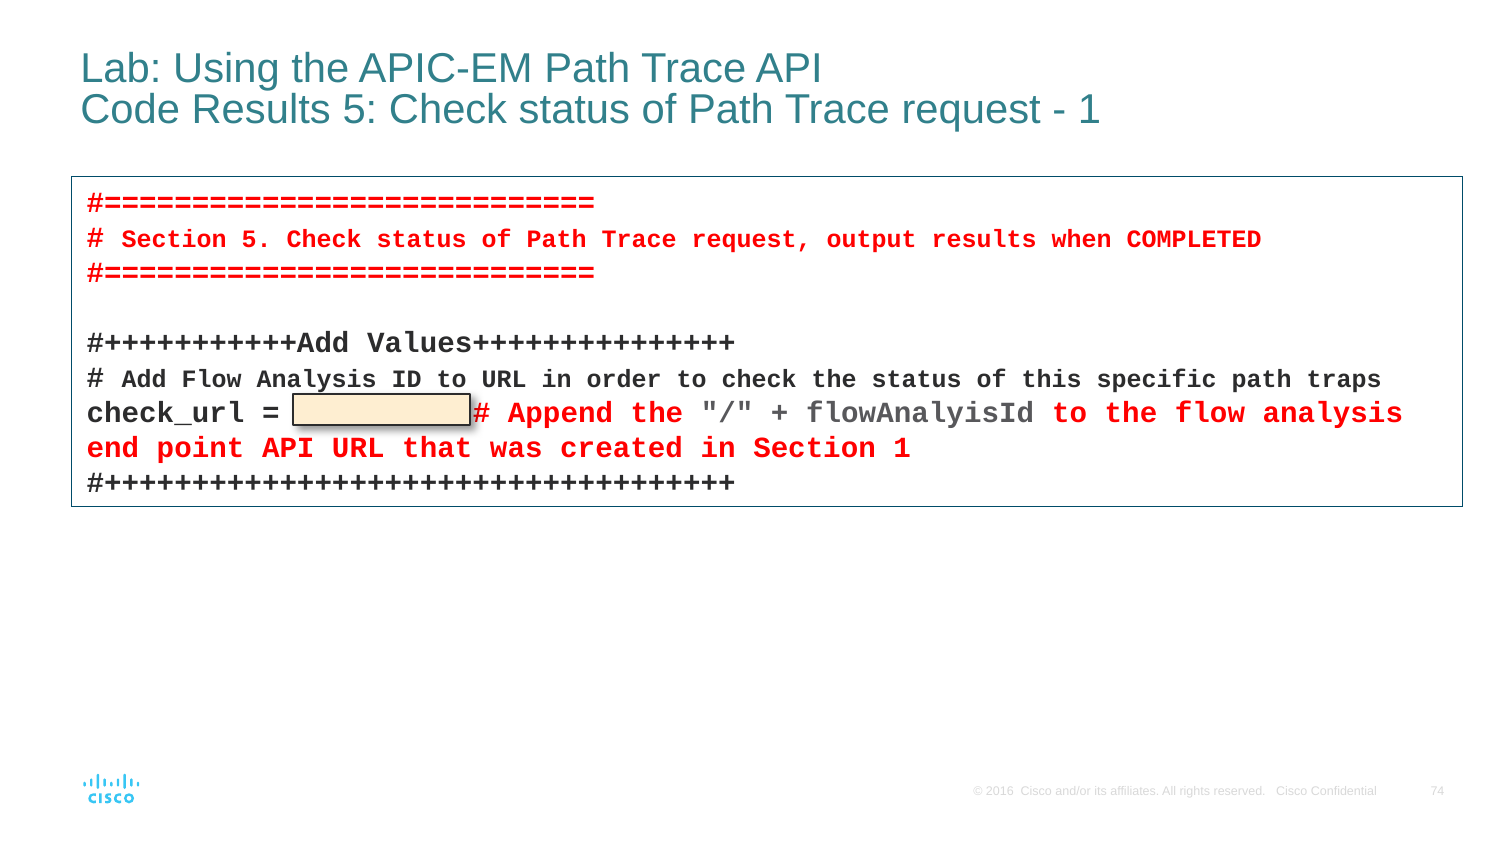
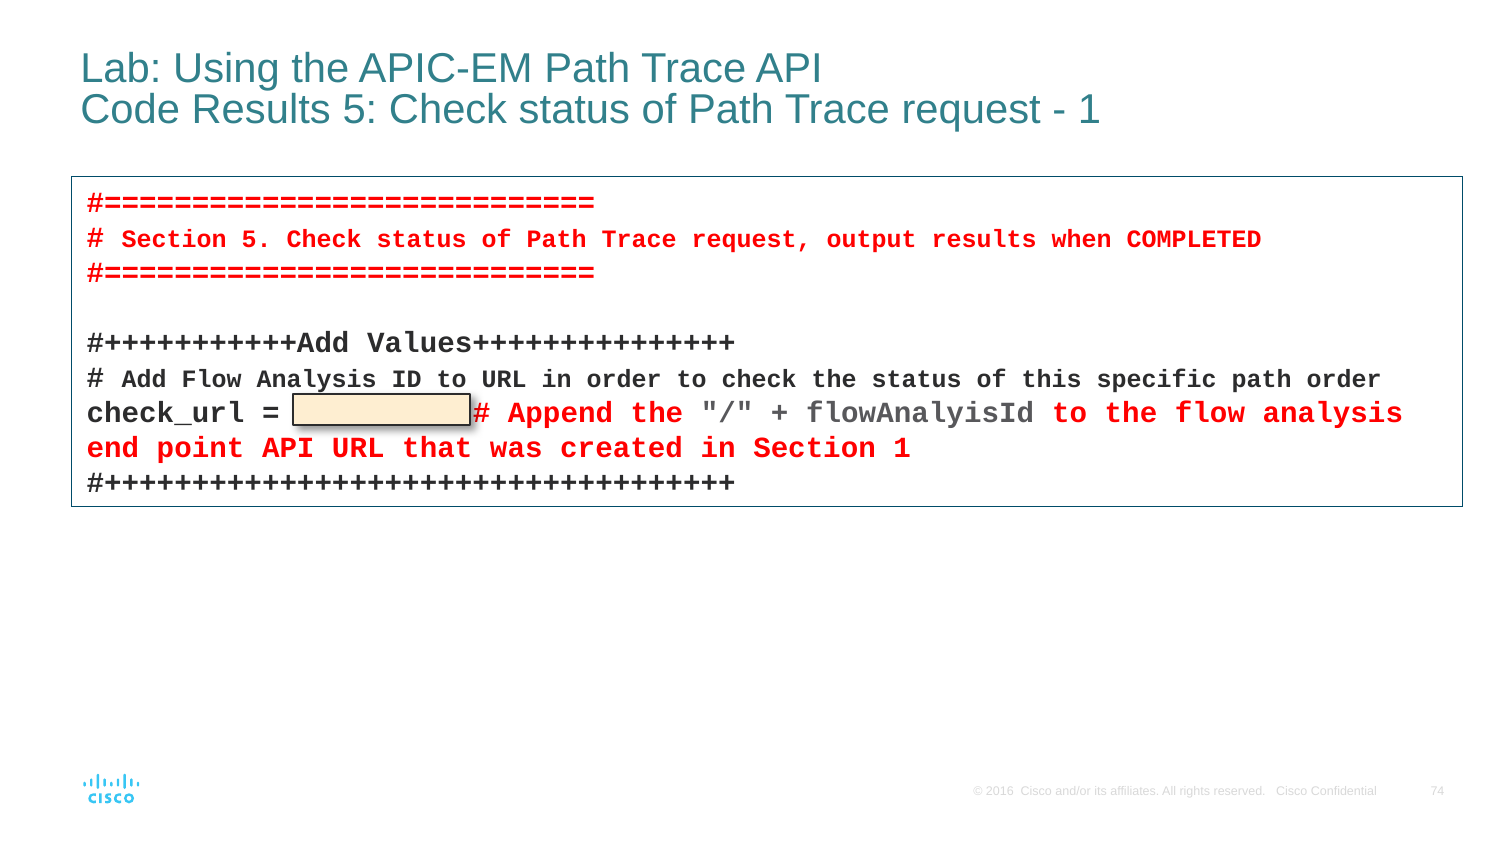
path traps: traps -> order (1344, 380)
